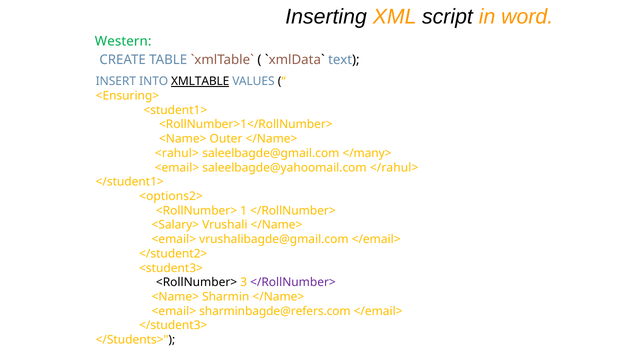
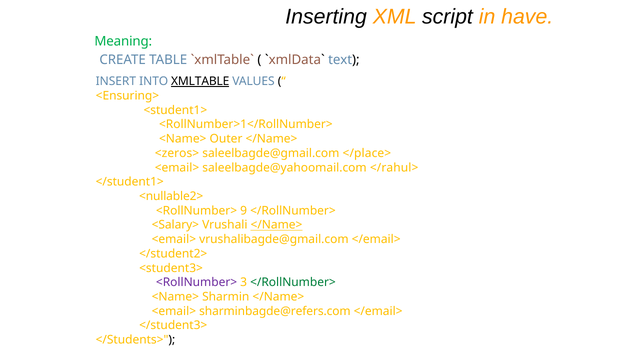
word: word -> have (527, 17)
Western: Western -> Meaning (123, 41)
<rahul>: <rahul> -> <zeros> (177, 153)
</many>: </many> -> </place> (367, 153)
<options2>: <options2> -> <nullable2> (171, 196)
1: 1 -> 9 (244, 211)
</Name> underline: none -> present (276, 225)
<RollNumber> colour: black -> purple (197, 282)
</RollNumber> colour: purple -> green (293, 282)
